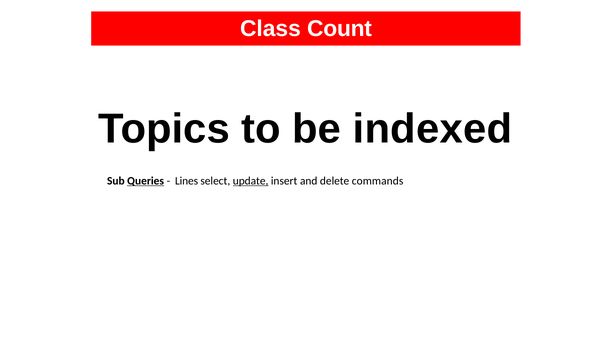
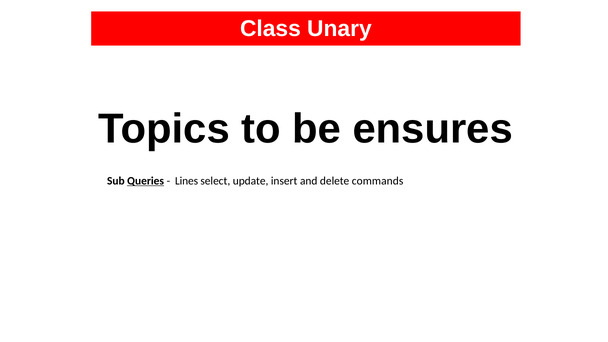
Count: Count -> Unary (339, 29)
indexed: indexed -> ensures (433, 129)
update underline: present -> none (251, 181)
